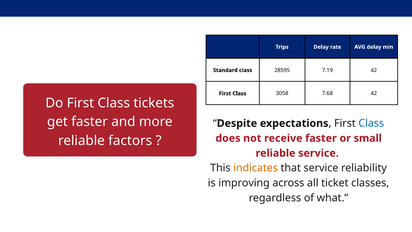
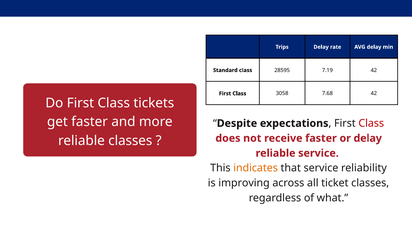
Class colour: blue -> red (371, 123)
or small: small -> delay (368, 138)
reliable factors: factors -> classes (130, 141)
